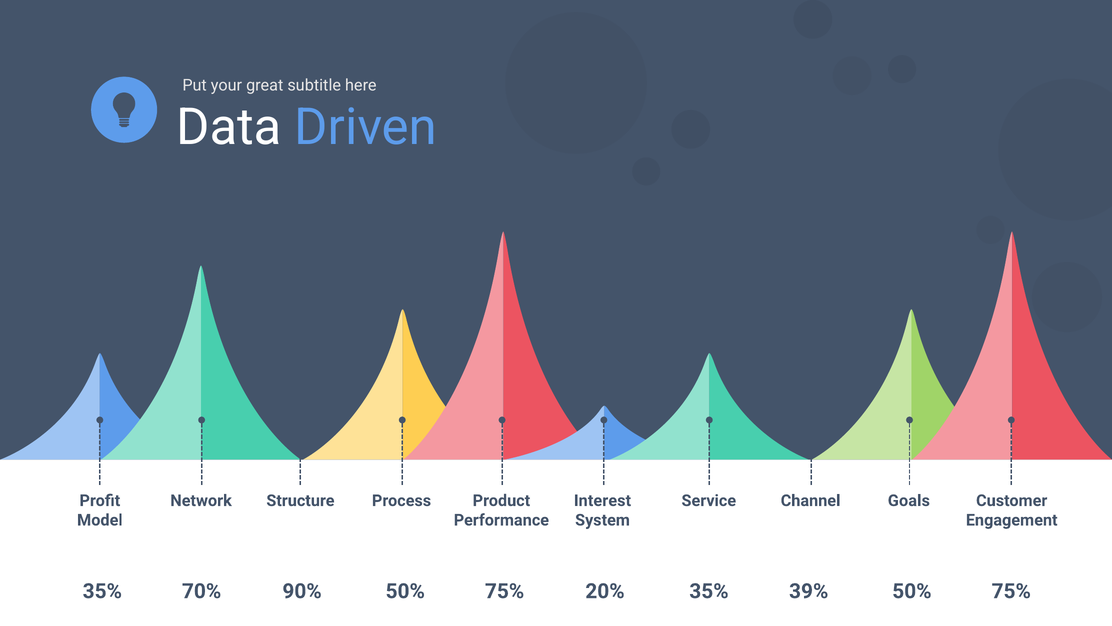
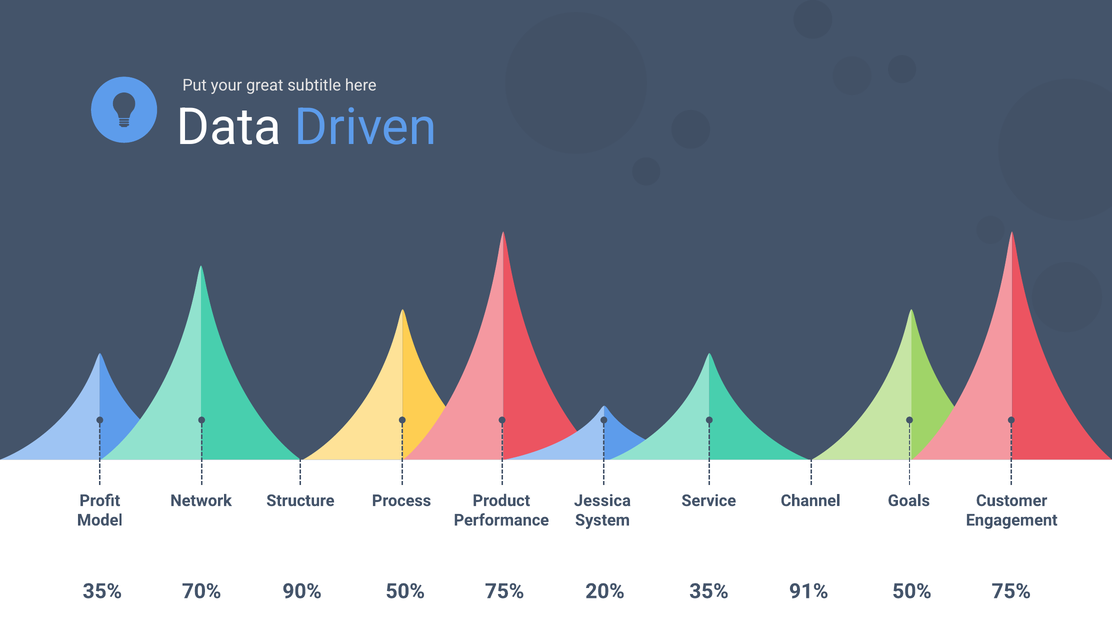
Interest: Interest -> Jessica (602, 500)
39%: 39% -> 91% (809, 591)
